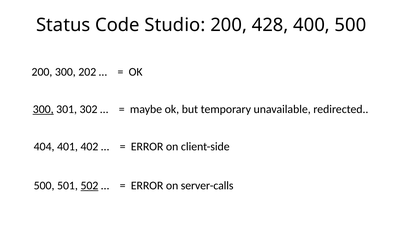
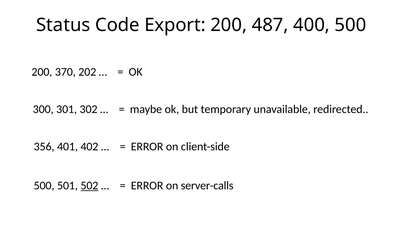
Studio: Studio -> Export (175, 25)
428: 428 -> 487 (270, 25)
200 300: 300 -> 370 (65, 72)
300 underline: present -> none (43, 109)
404: 404 -> 356 (44, 146)
